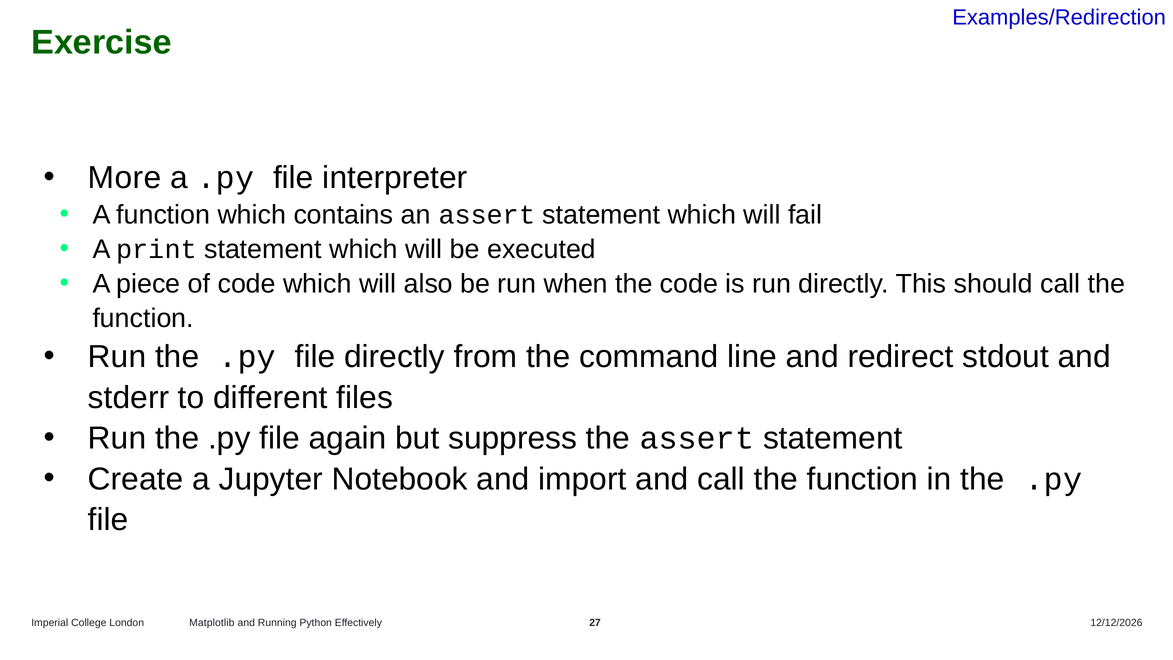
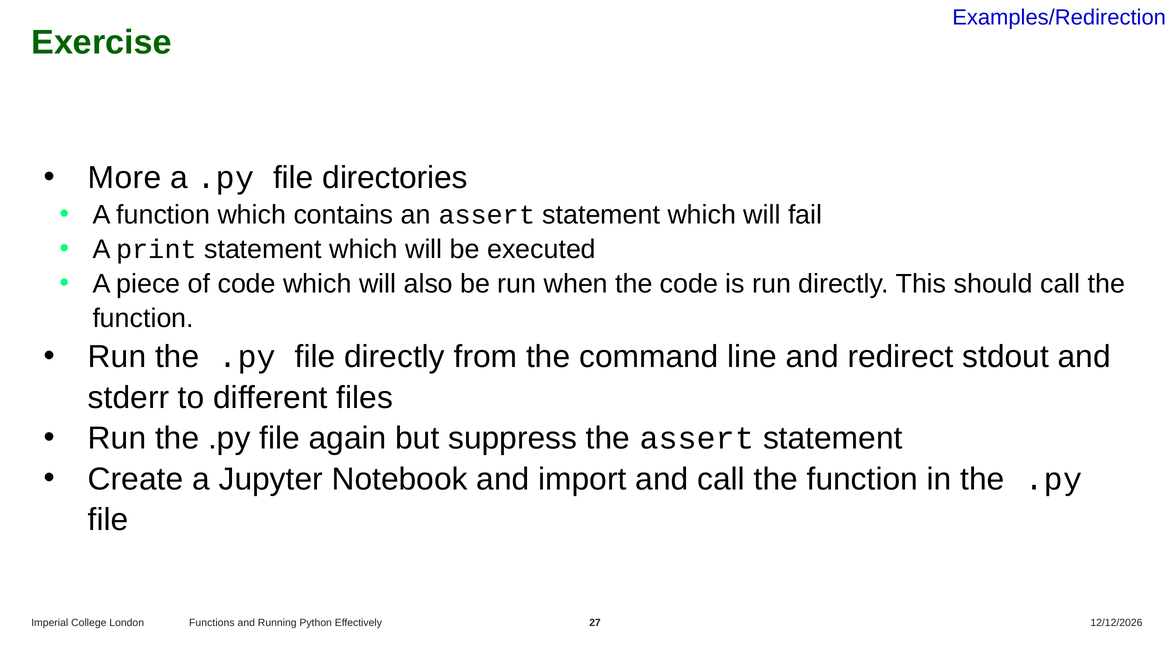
interpreter: interpreter -> directories (395, 178)
Matplotlib: Matplotlib -> Functions (212, 623)
